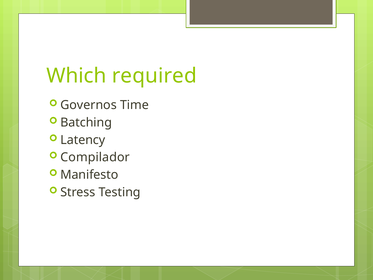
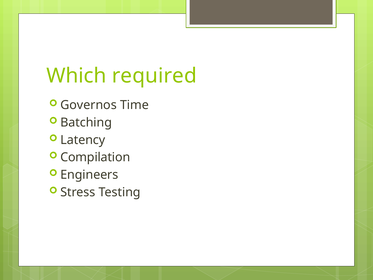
Compilador: Compilador -> Compilation (95, 157)
Manifesto: Manifesto -> Engineers (89, 175)
